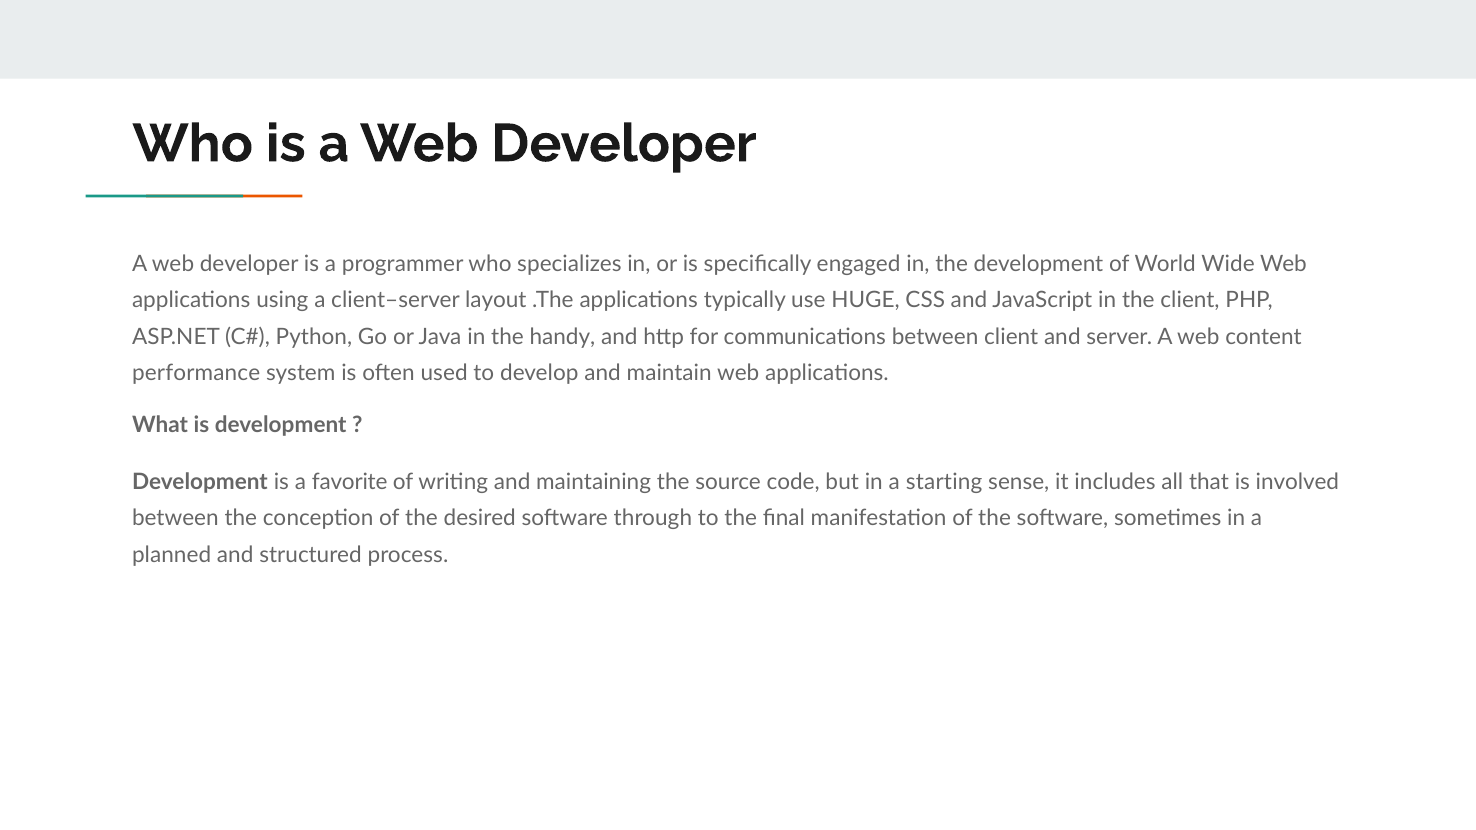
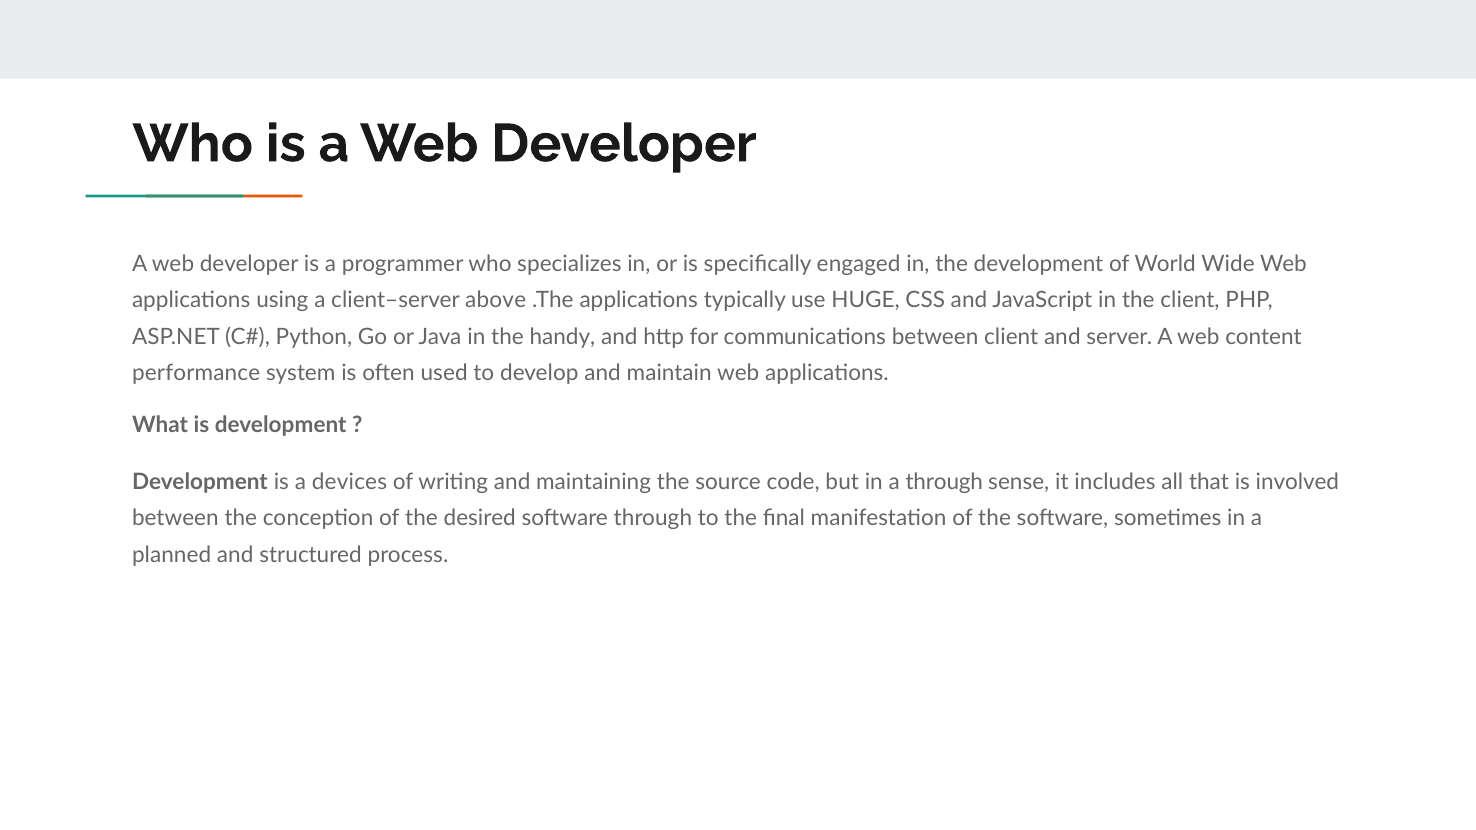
layout: layout -> above (496, 300)
favorite: favorite -> devices (349, 482)
a starting: starting -> through (944, 482)
